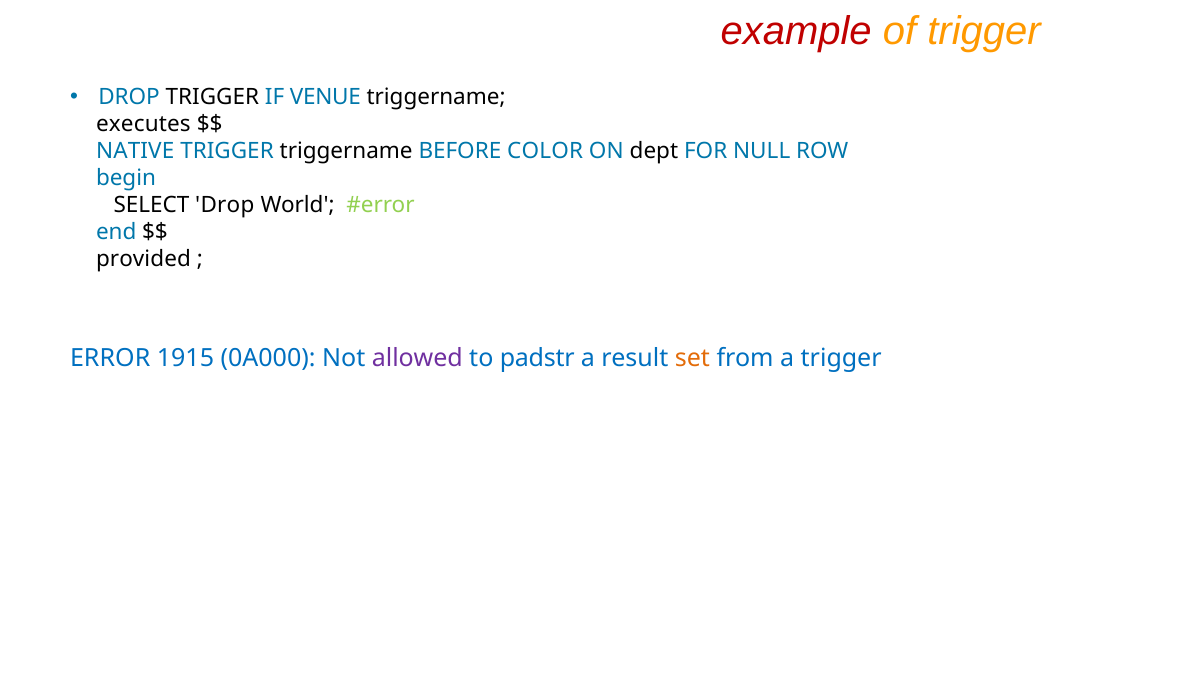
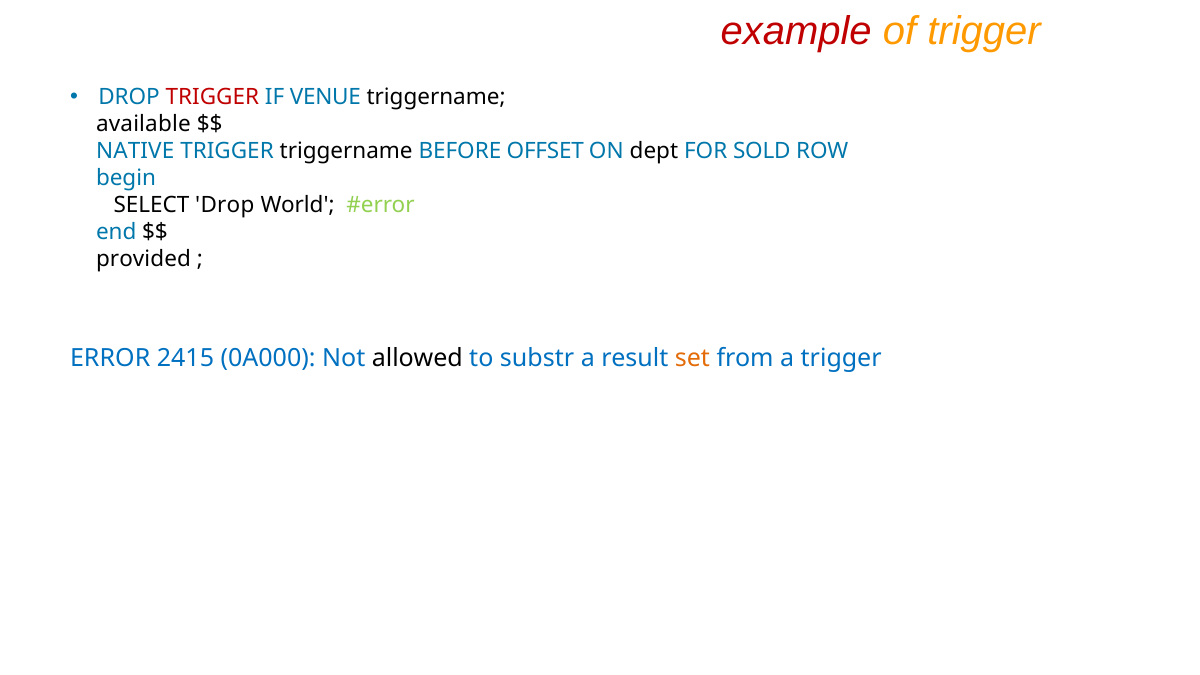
TRIGGER colour: black -> red (212, 97)
executes: executes -> available (143, 124)
COLOR: COLOR -> OFFSET (545, 151)
NULL: NULL -> SOLD (762, 151)
1915: 1915 -> 2415 (185, 359)
allowed colour: purple -> black (417, 359)
padstr: padstr -> substr (537, 359)
